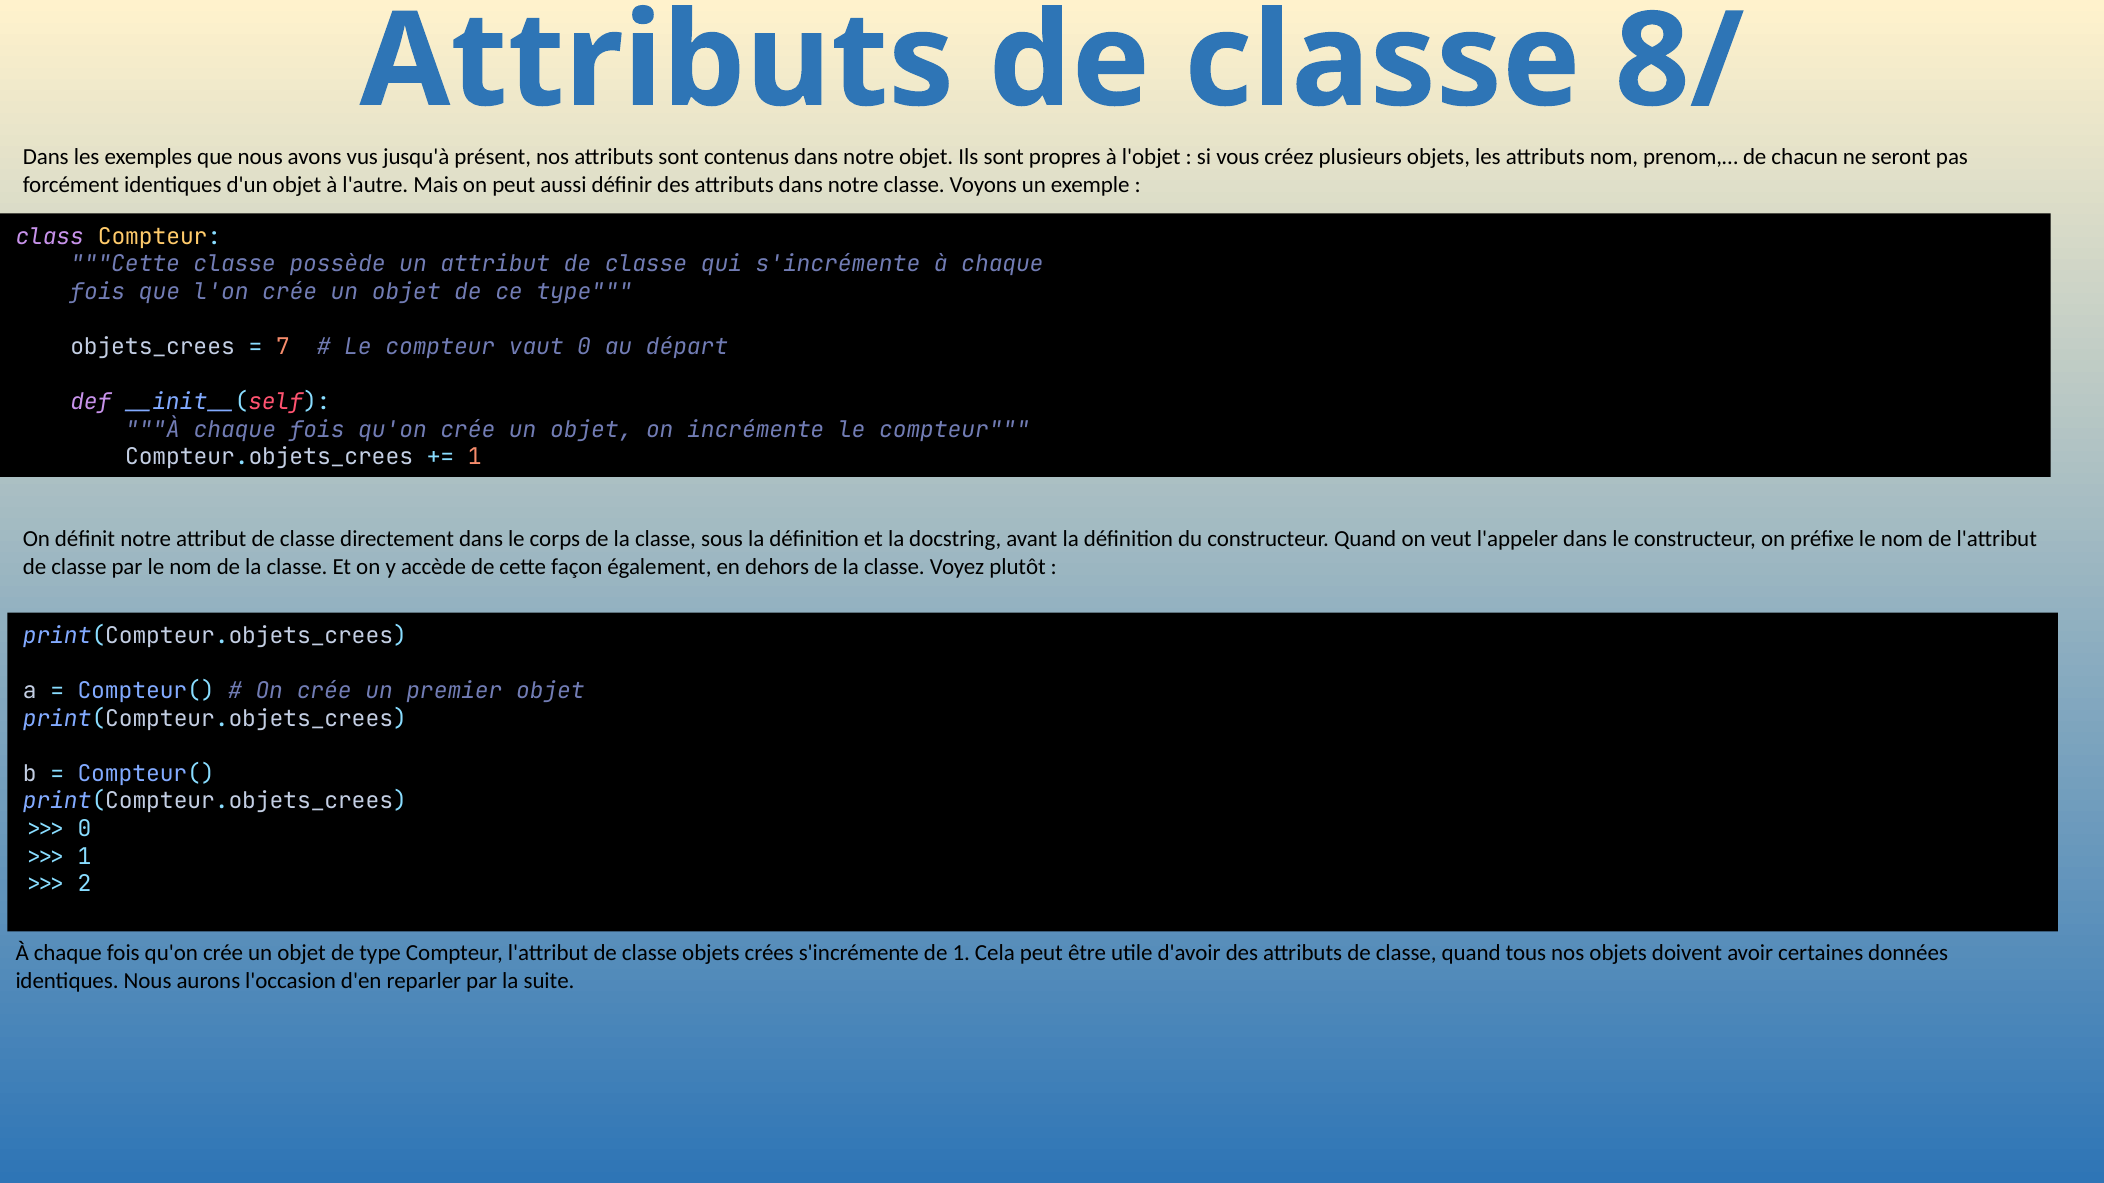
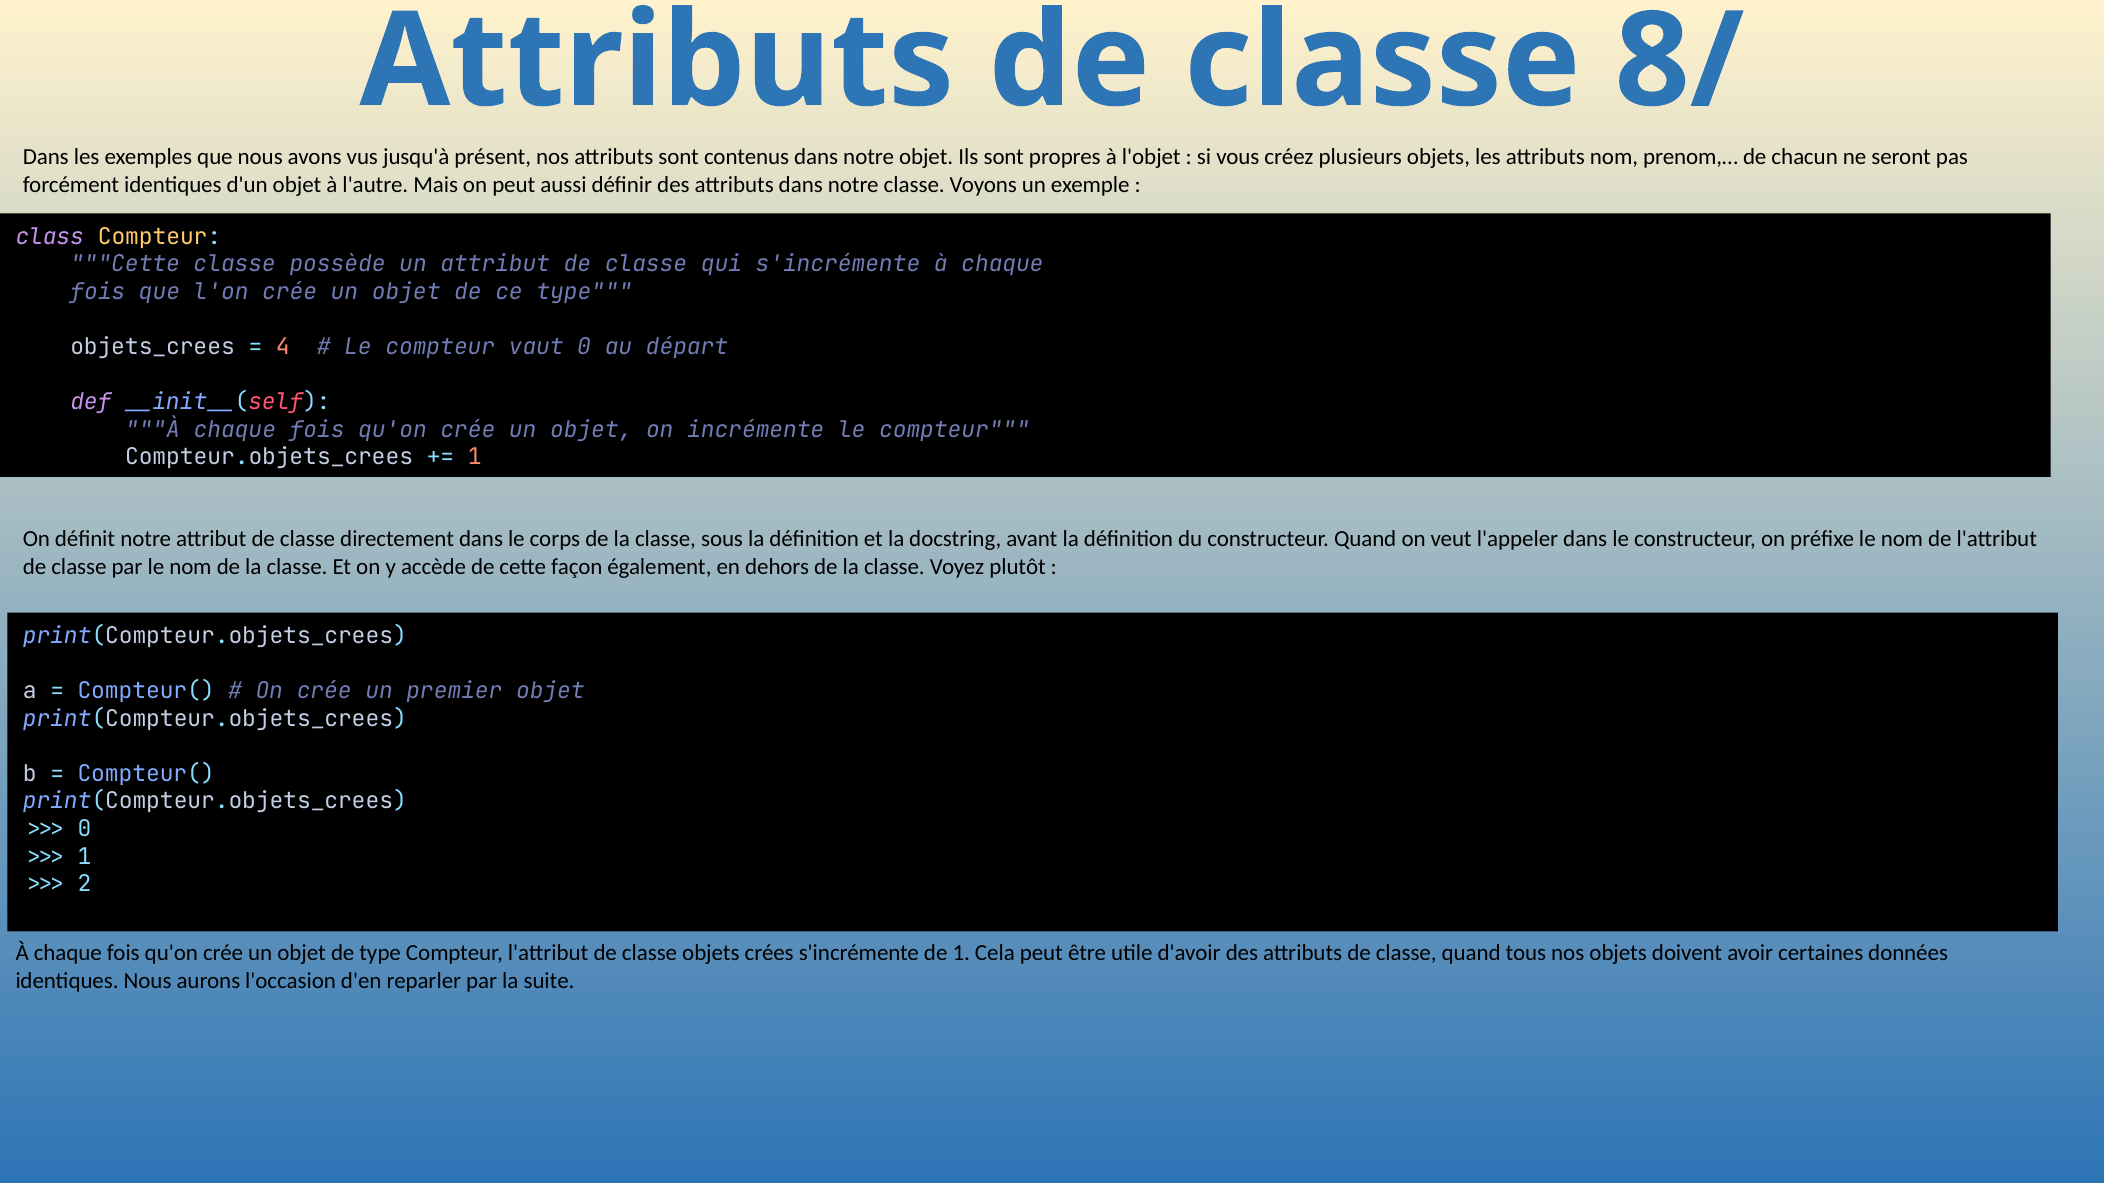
7: 7 -> 4 (283, 347)
